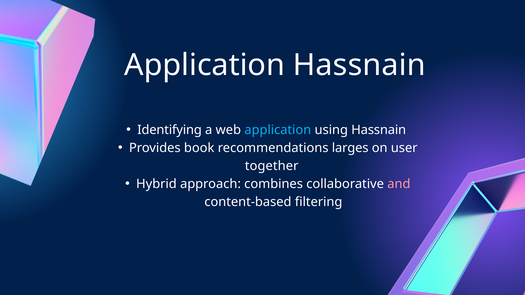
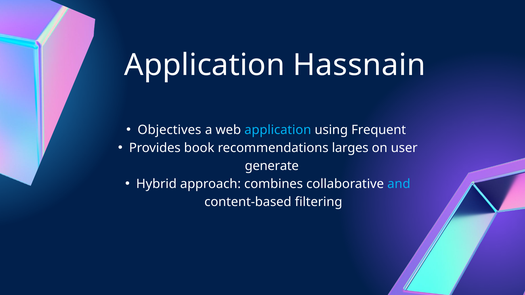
Identifying: Identifying -> Objectives (169, 130)
using Hassnain: Hassnain -> Frequent (379, 130)
together: together -> generate (272, 166)
and colour: pink -> light blue (399, 184)
